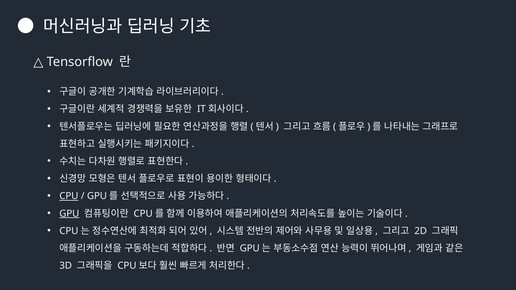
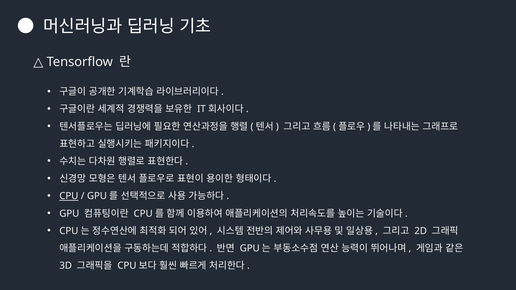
GPU underline: present -> none (69, 214)
